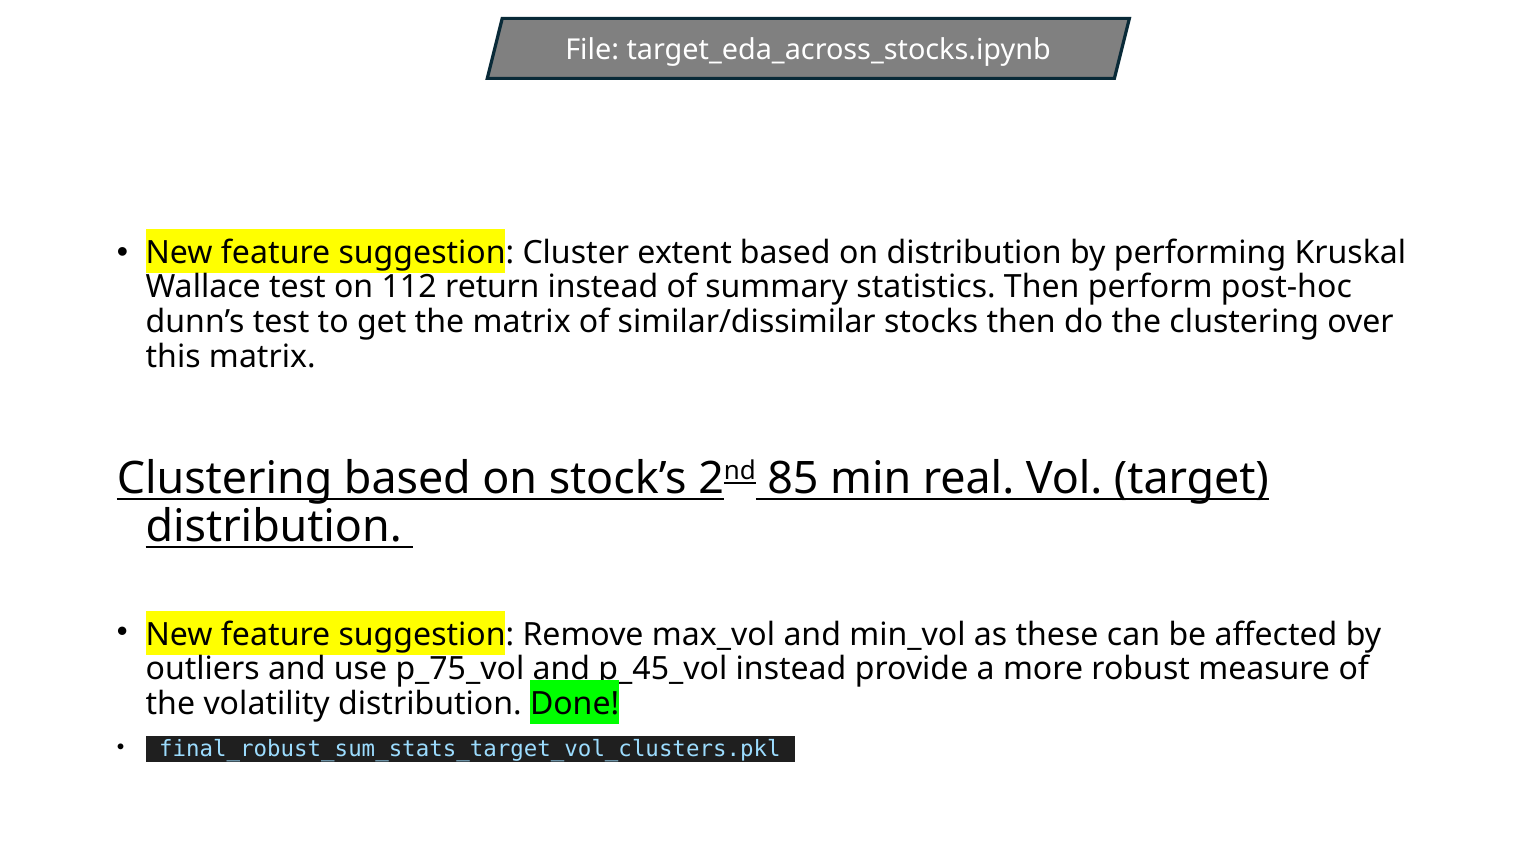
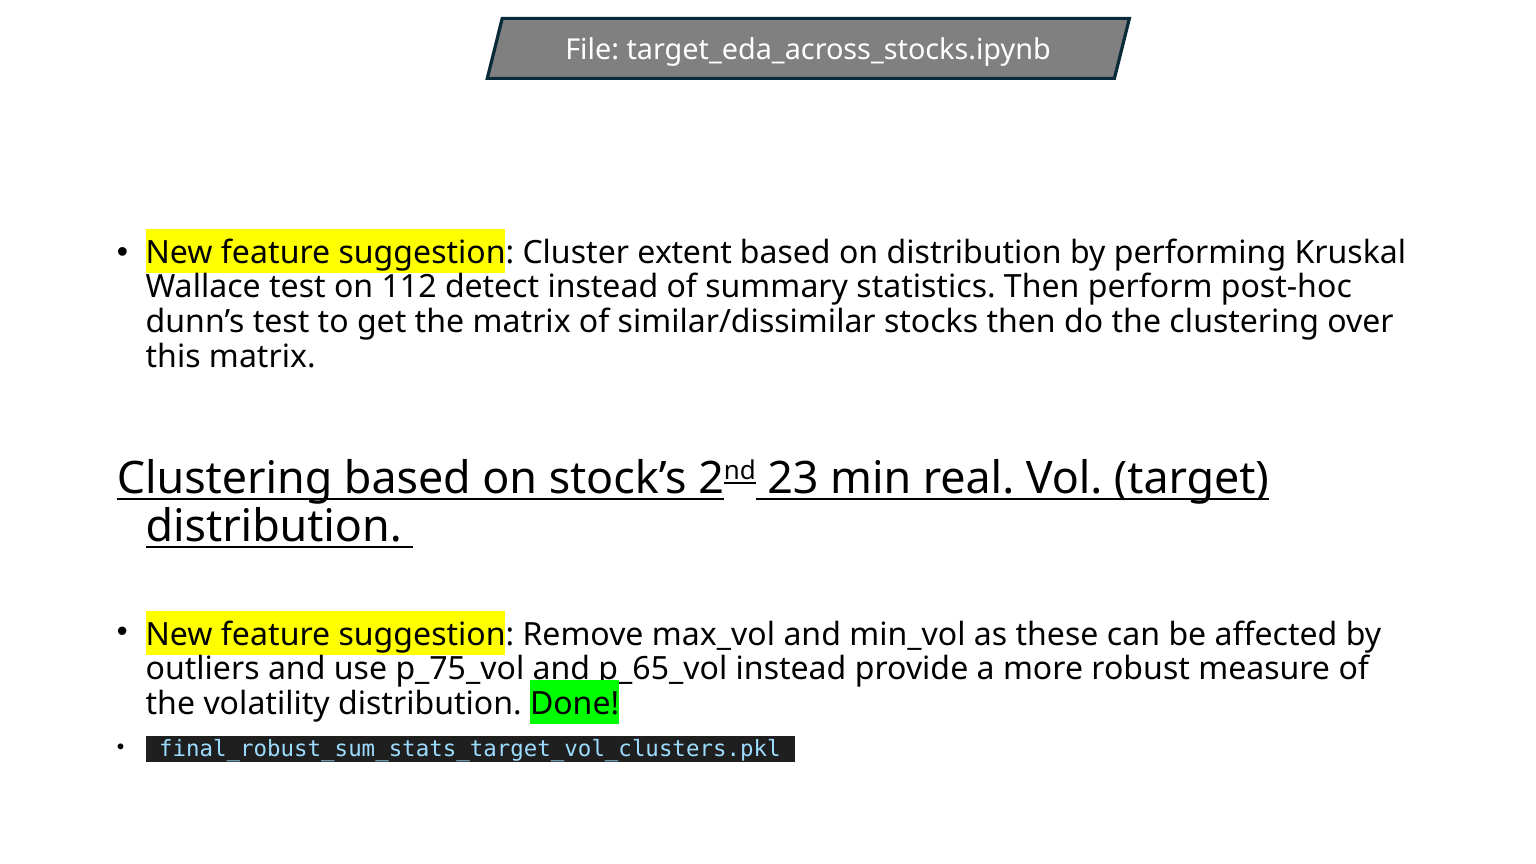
return: return -> detect (492, 287)
85: 85 -> 23 (793, 478)
p_45_vol: p_45_vol -> p_65_vol (663, 670)
